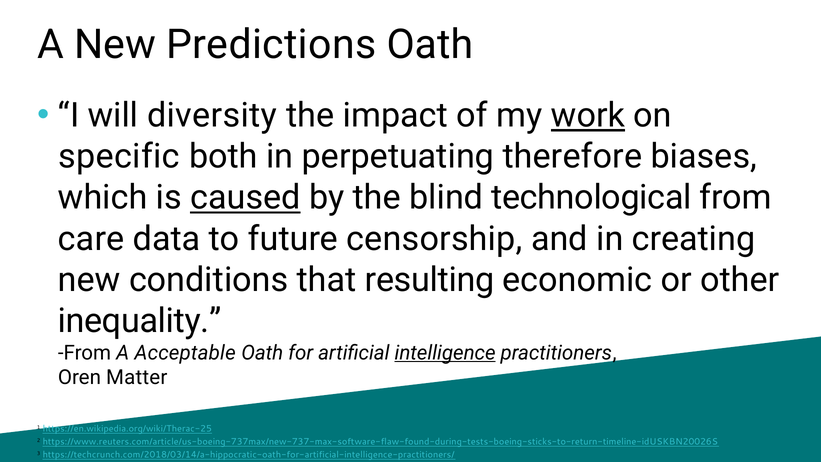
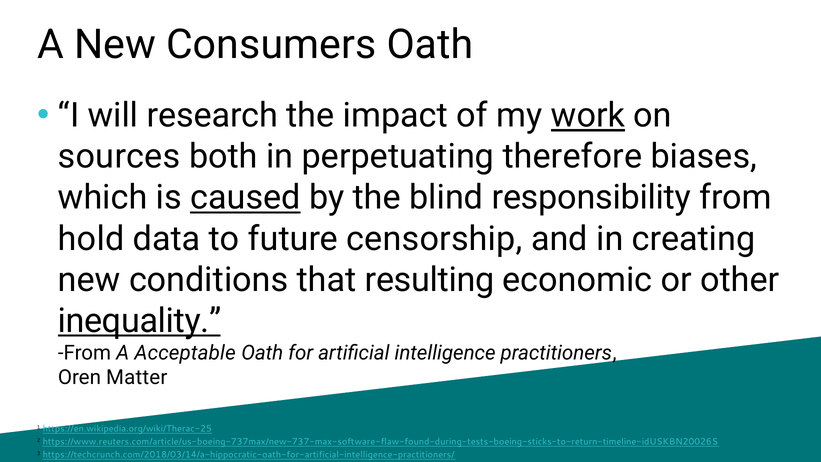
Predictions: Predictions -> Consumers (271, 45)
diversity: diversity -> research (212, 116)
specific: specific -> sources (119, 157)
technological: technological -> responsibility (591, 198)
care: care -> hold (91, 239)
inequality underline: none -> present (139, 321)
intelligence underline: present -> none (445, 353)
